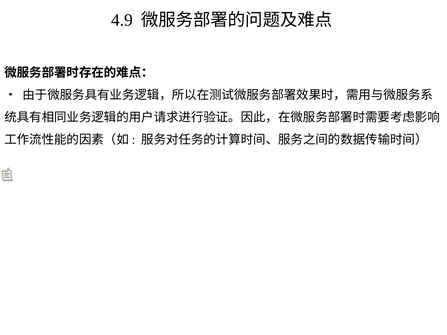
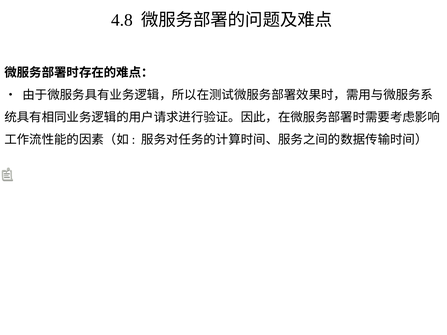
4.9: 4.9 -> 4.8 (122, 20)
